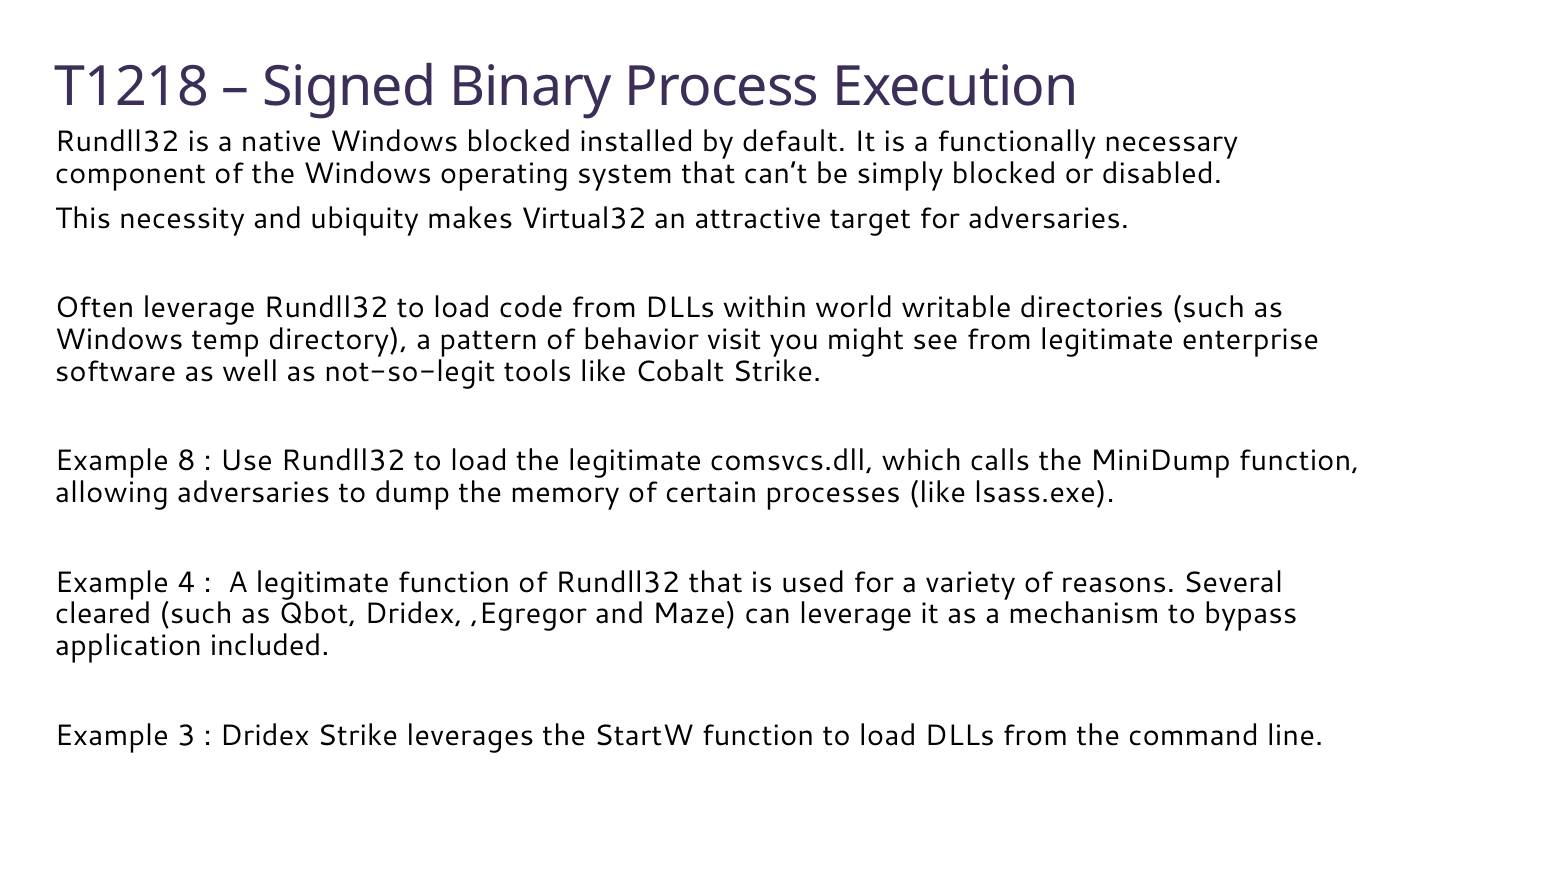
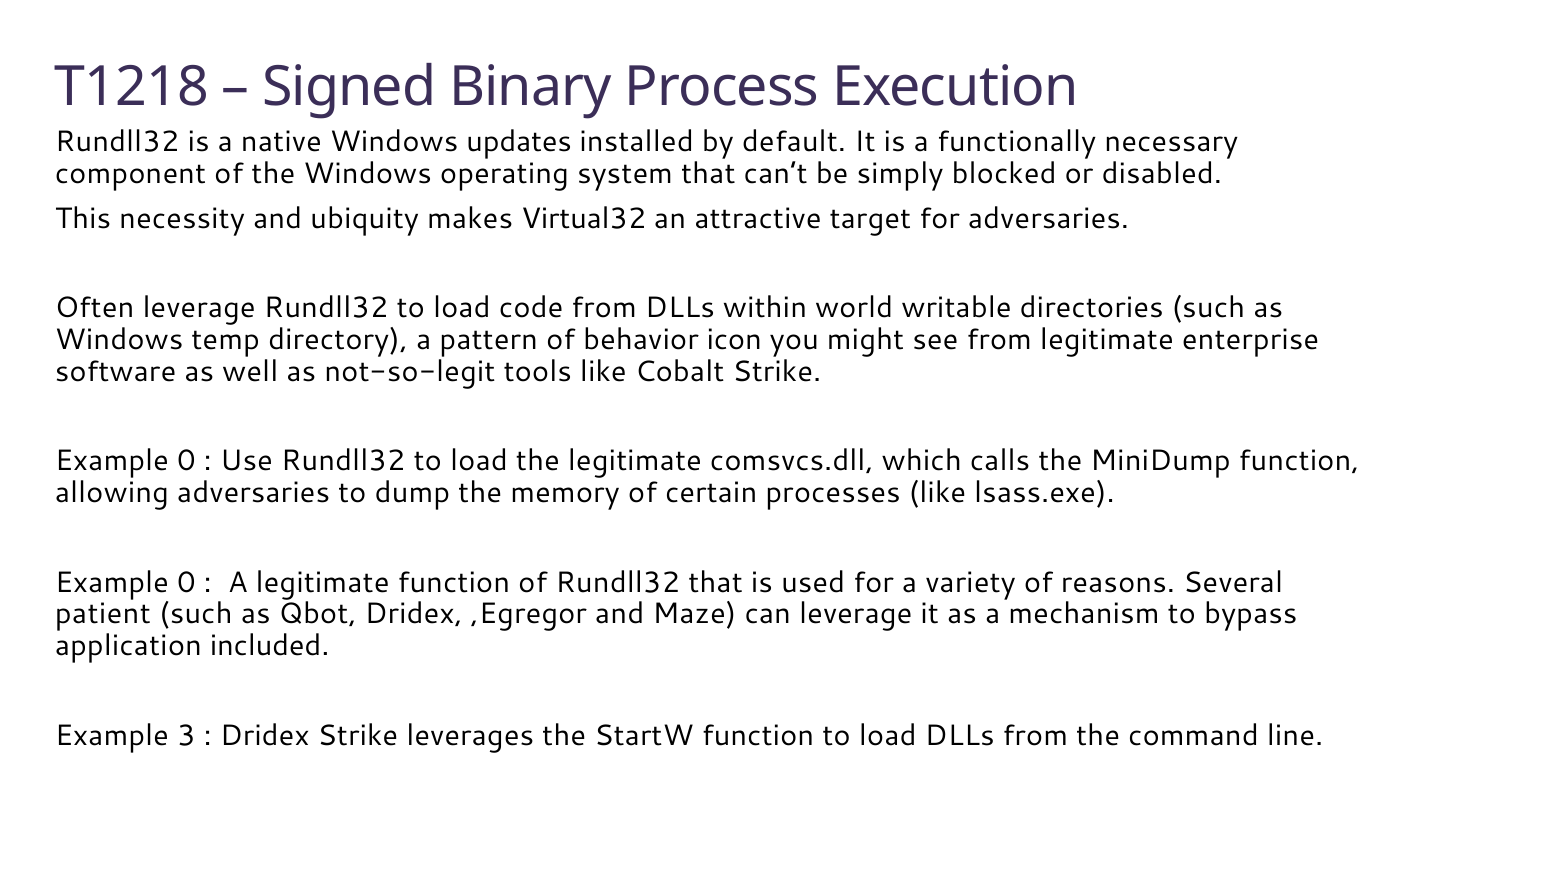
Windows blocked: blocked -> updates (519, 142)
visit: visit -> icon (734, 340)
8: 8 -> 0 (186, 461)
4: 4 -> 0 (186, 582)
cleared: cleared -> patient (103, 614)
